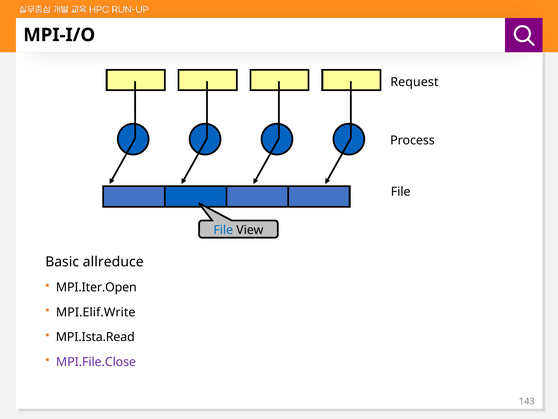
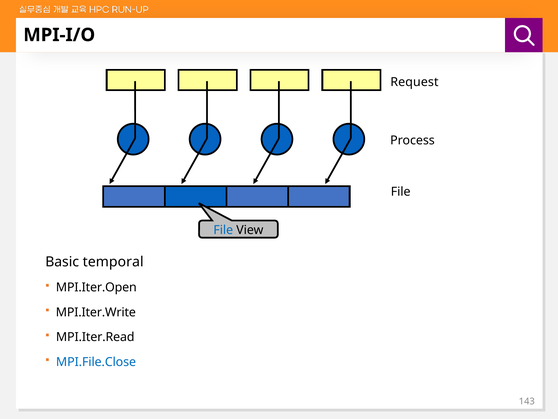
allreduce: allreduce -> temporal (113, 261)
MPI.Elif.Write: MPI.Elif.Write -> MPI.Iter.Write (96, 312)
MPI.Ista.Read: MPI.Ista.Read -> MPI.Iter.Read (95, 337)
MPI.File.Close colour: purple -> blue (96, 362)
